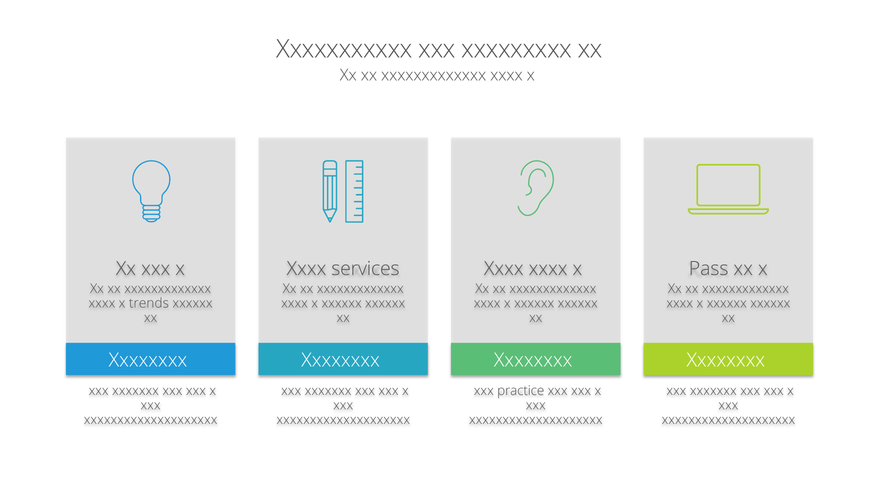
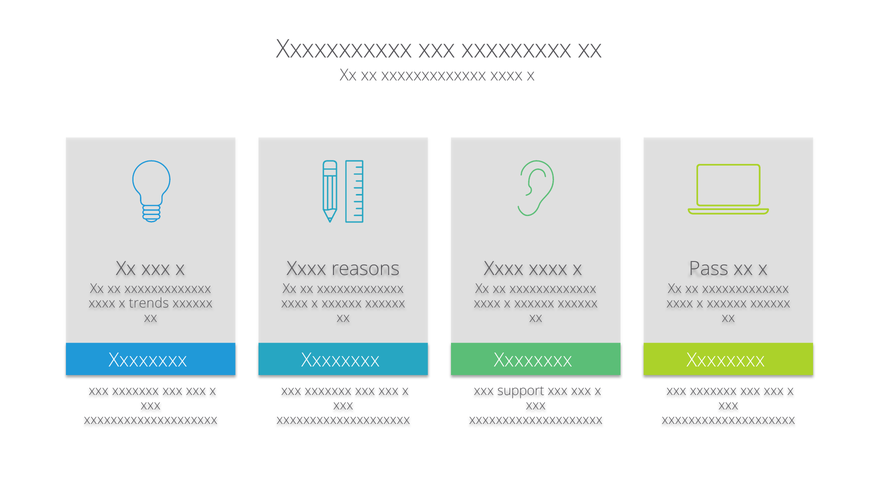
services: services -> reasons (366, 268)
practice: practice -> support (521, 391)
